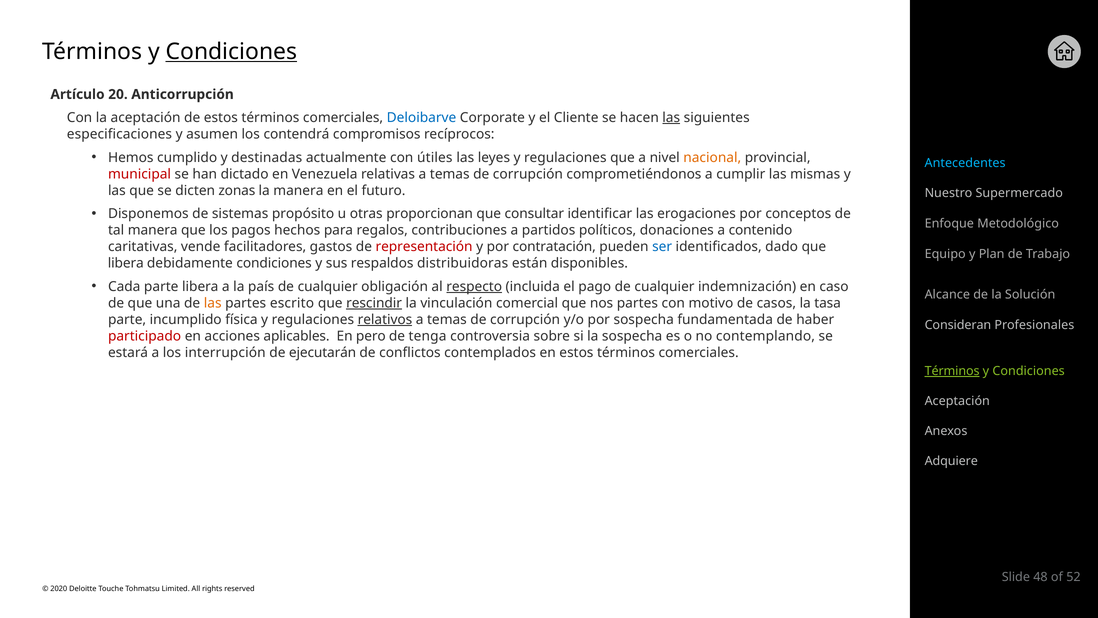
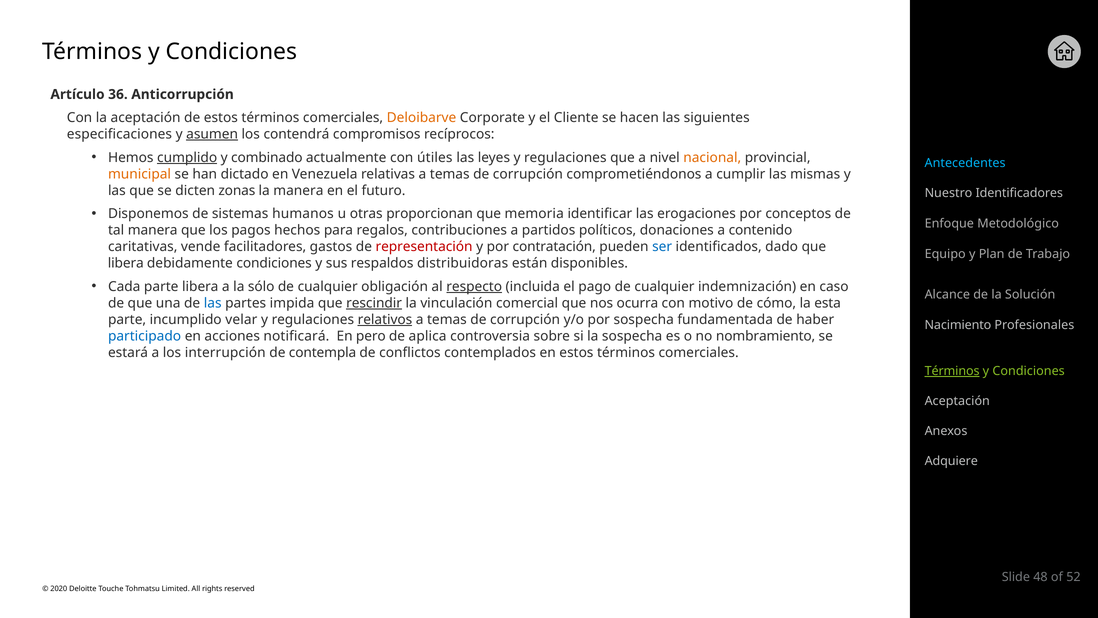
Condiciones underline: present -> none (231, 52)
20: 20 -> 36 (118, 94)
Deloibarve colour: blue -> orange (422, 118)
las underline: present -> none (671, 118)
asumen underline: none -> present (212, 134)
cumplido underline: none -> present (187, 157)
destinadas: destinadas -> combinado (267, 157)
municipal colour: red -> orange (140, 174)
Supermercado: Supermercado -> Identificadores (1019, 193)
propósito: propósito -> humanos (303, 214)
consultar: consultar -> memoria (534, 214)
país: país -> sólo (261, 287)
las colour: orange -> blue (213, 303)
escrito: escrito -> impida (292, 303)
nos partes: partes -> ocurra (637, 303)
casos: casos -> cómo (776, 303)
tasa: tasa -> esta (828, 303)
física: física -> velar (241, 319)
Consideran: Consideran -> Nacimiento (958, 325)
participado colour: red -> blue (145, 336)
aplicables: aplicables -> notificará (296, 336)
tenga: tenga -> aplica (428, 336)
contemplando: contemplando -> nombramiento (766, 336)
ejecutarán: ejecutarán -> contempla (323, 352)
